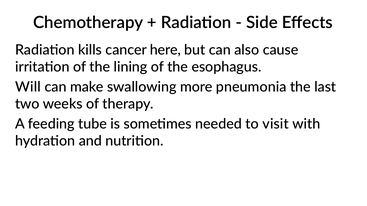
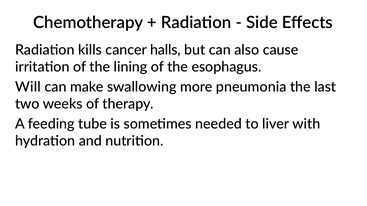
here: here -> halls (165, 50)
visit: visit -> liver (276, 124)
